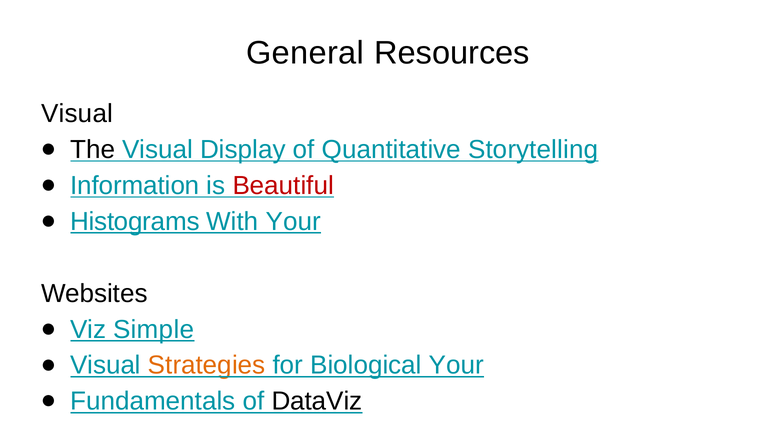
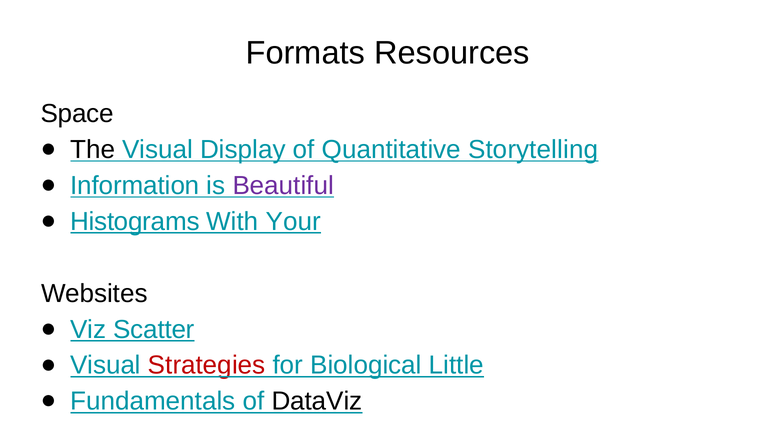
General: General -> Formats (305, 53)
Visual: Visual -> Space (77, 114)
Beautiful colour: red -> purple (283, 185)
Simple: Simple -> Scatter (154, 329)
Strategies colour: orange -> red (207, 365)
Biological Your: Your -> Little (456, 365)
